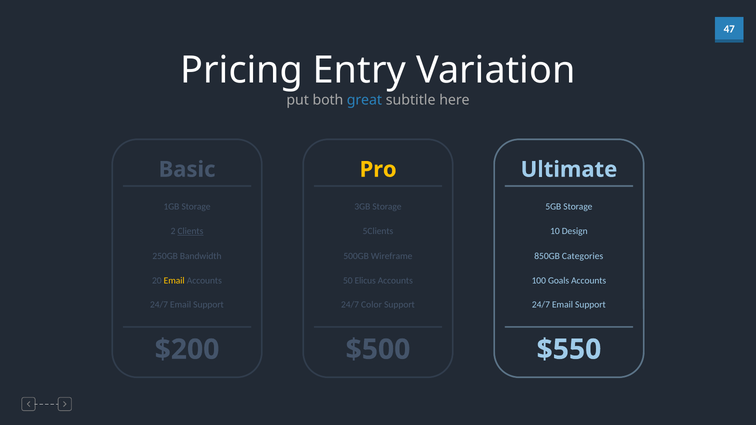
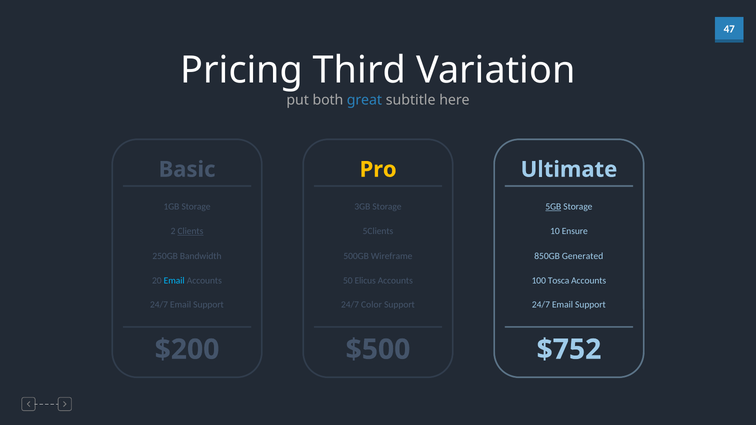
Entry: Entry -> Third (359, 70)
5GB underline: none -> present (553, 207)
Design: Design -> Ensure (575, 231)
Categories: Categories -> Generated (583, 256)
Email colour: yellow -> light blue (174, 281)
Goals: Goals -> Tosca (559, 281)
$550: $550 -> $752 (569, 350)
